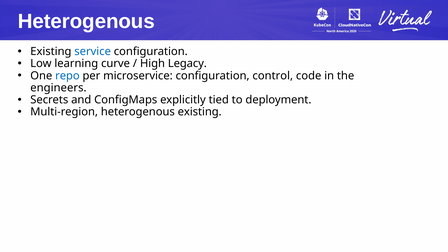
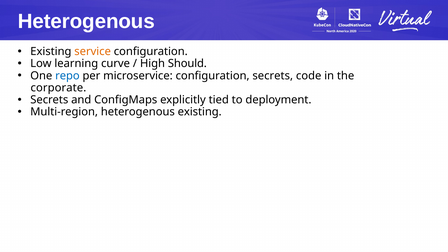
service colour: blue -> orange (93, 51)
Legacy: Legacy -> Should (187, 64)
configuration control: control -> secrets (273, 76)
engineers: engineers -> corporate (58, 88)
